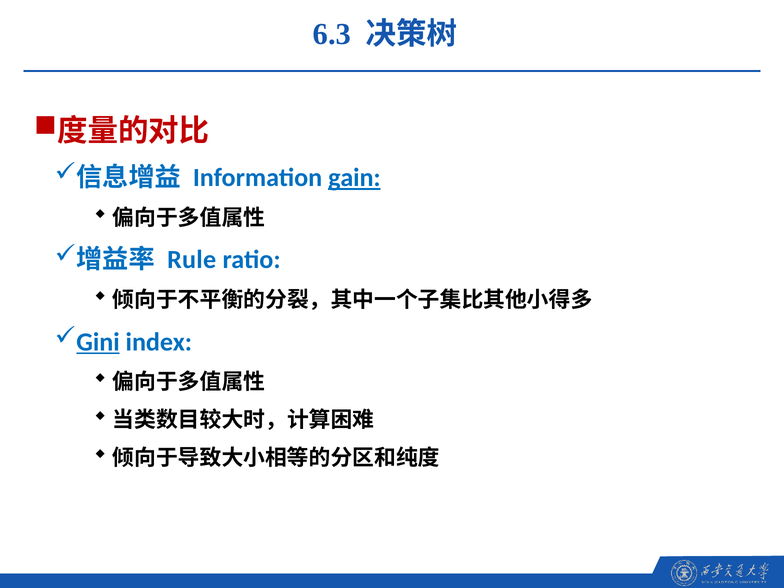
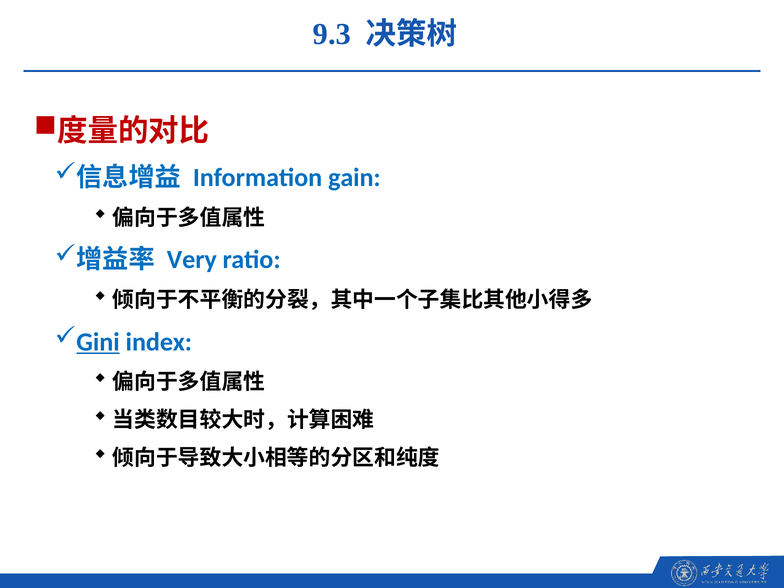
6.3: 6.3 -> 9.3 (332, 34)
gain underline: present -> none (354, 178)
Rule: Rule -> Very (192, 260)
